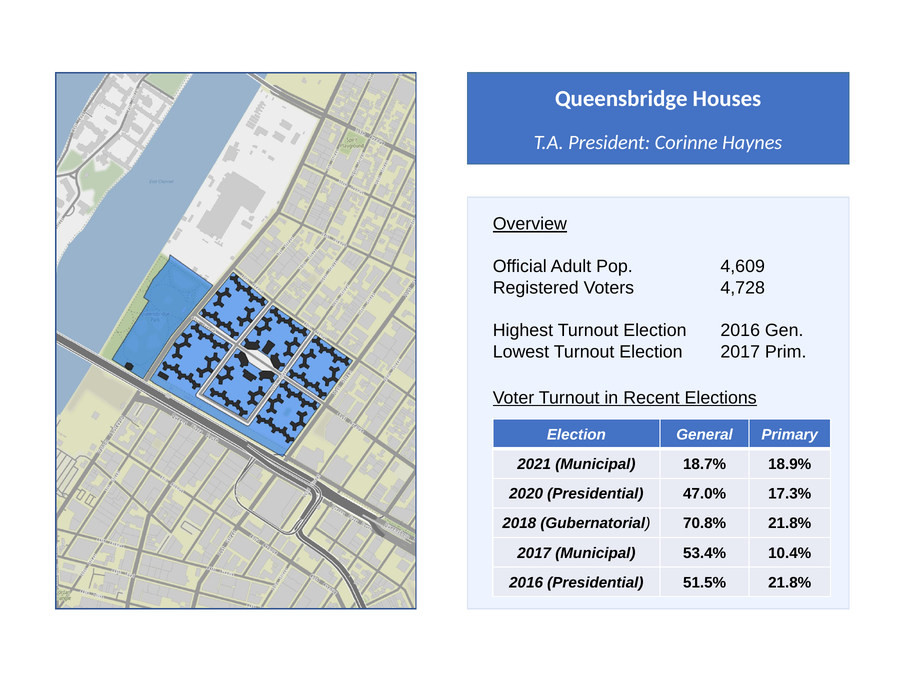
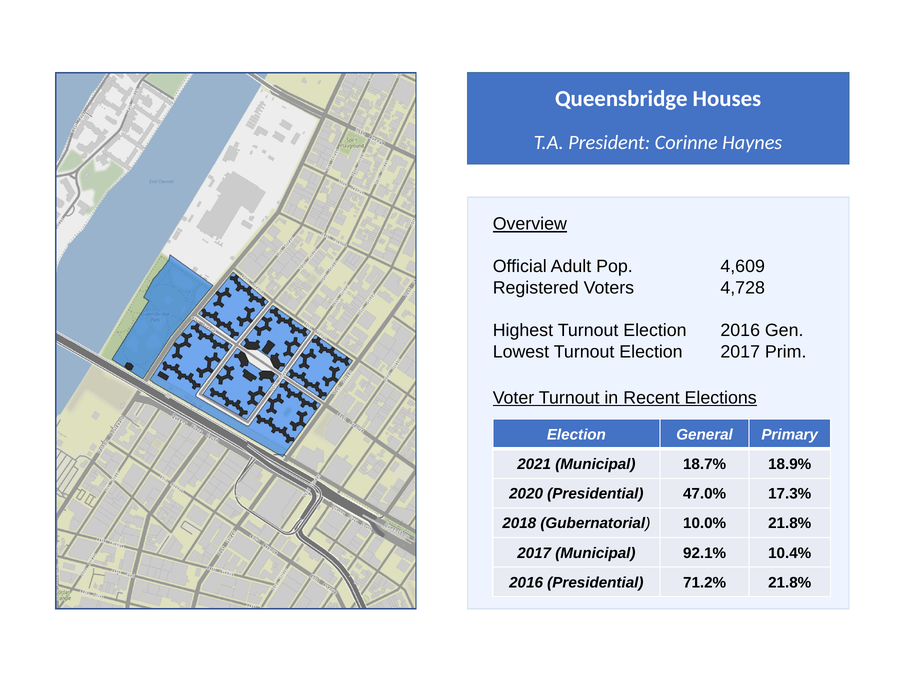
70.8%: 70.8% -> 10.0% (705, 524)
53.4%: 53.4% -> 92.1% (705, 553)
51.5%: 51.5% -> 71.2% (705, 583)
